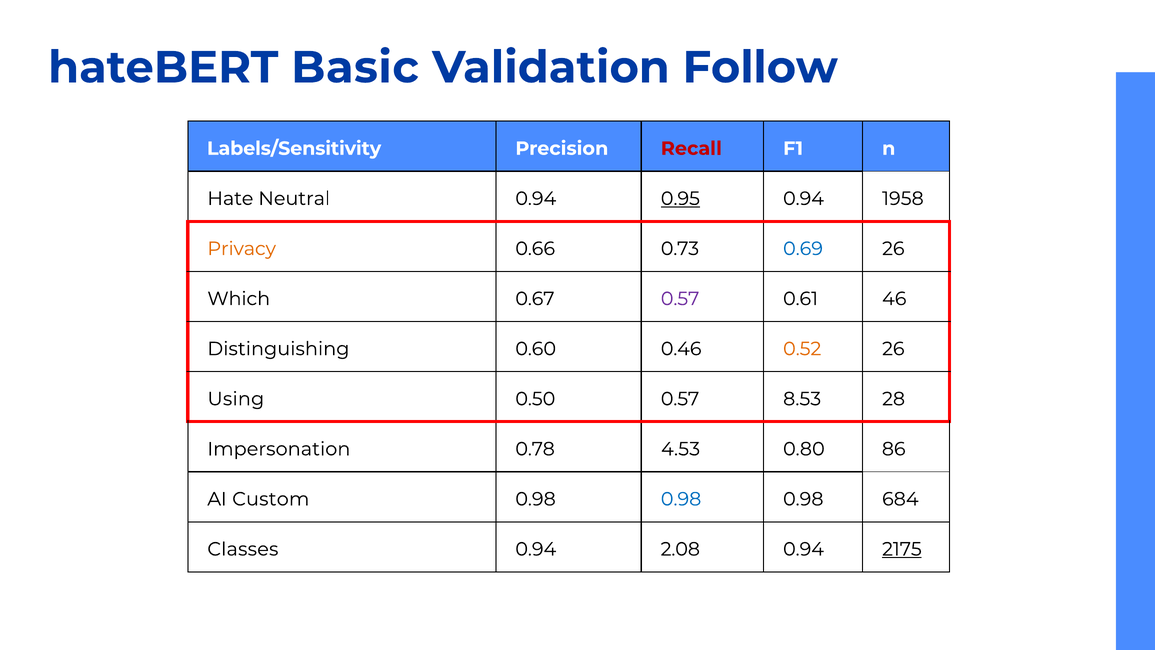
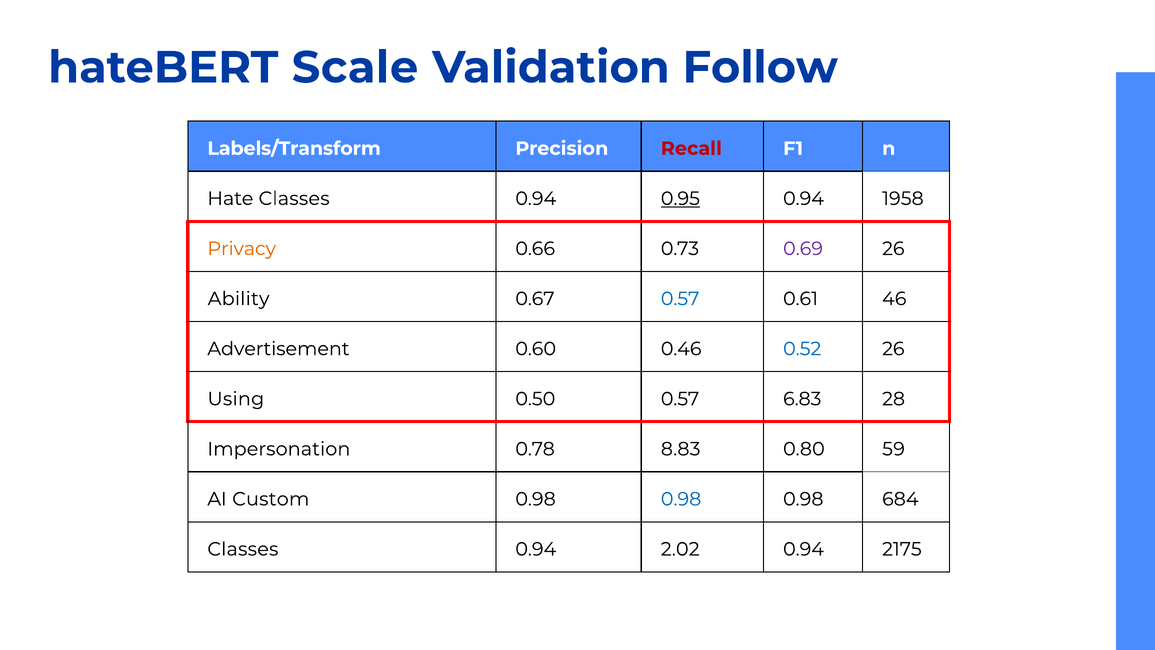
Basic: Basic -> Scale (355, 68)
Labels/Sensitivity: Labels/Sensitivity -> Labels/Transform (294, 148)
Hate Neutral: Neutral -> Classes (294, 199)
0.69 colour: blue -> purple (803, 249)
Which: Which -> Ability (239, 299)
0.57 colour: purple -> blue (680, 299)
Distinguishing: Distinguishing -> Advertisement (278, 349)
0.52 colour: orange -> blue (802, 349)
8.53: 8.53 -> 6.83 (802, 399)
4.53: 4.53 -> 8.83 (681, 449)
86: 86 -> 59 (894, 449)
2.08: 2.08 -> 2.02 (680, 549)
2175 underline: present -> none (902, 549)
